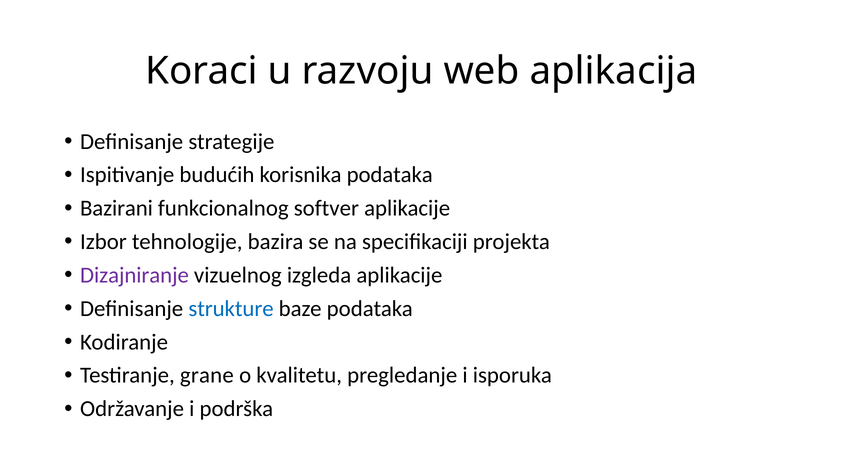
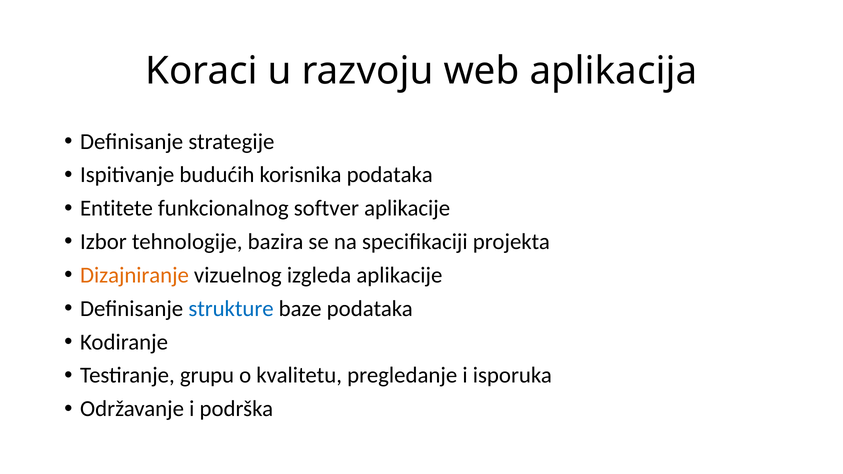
Bazirani: Bazirani -> Entitete (117, 208)
Dizajniranje colour: purple -> orange (134, 275)
grane: grane -> grupu (207, 376)
